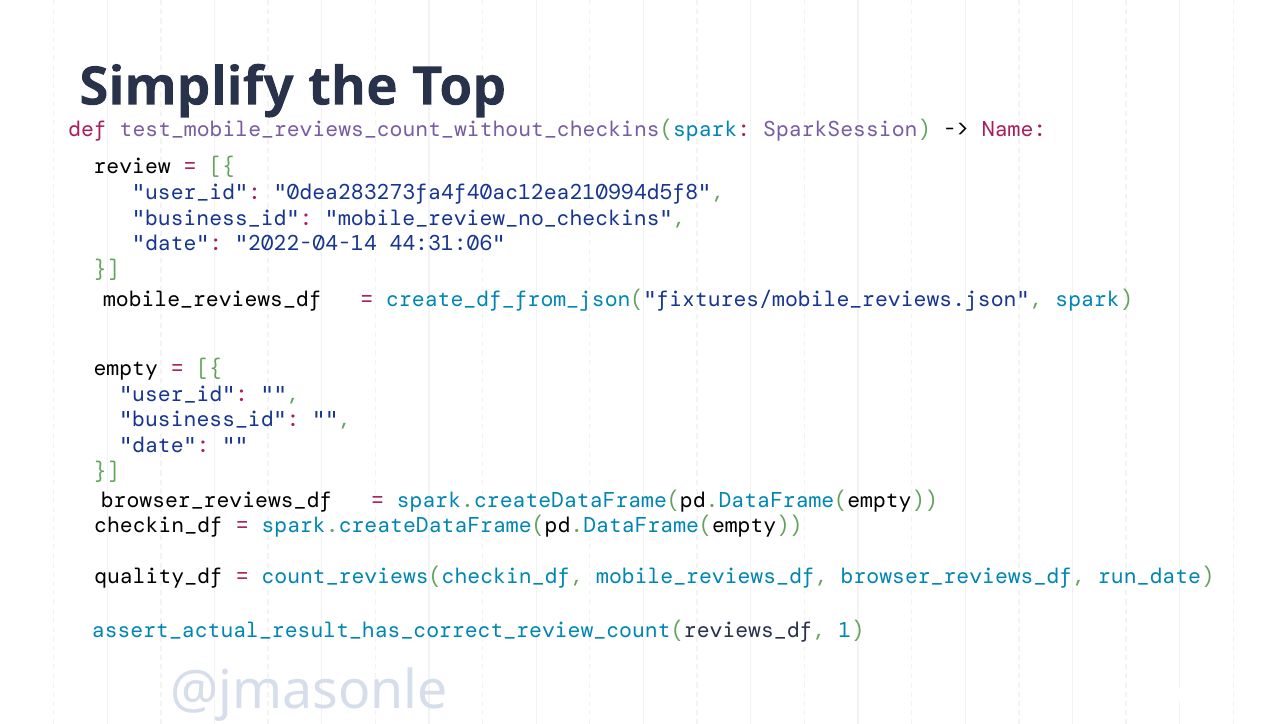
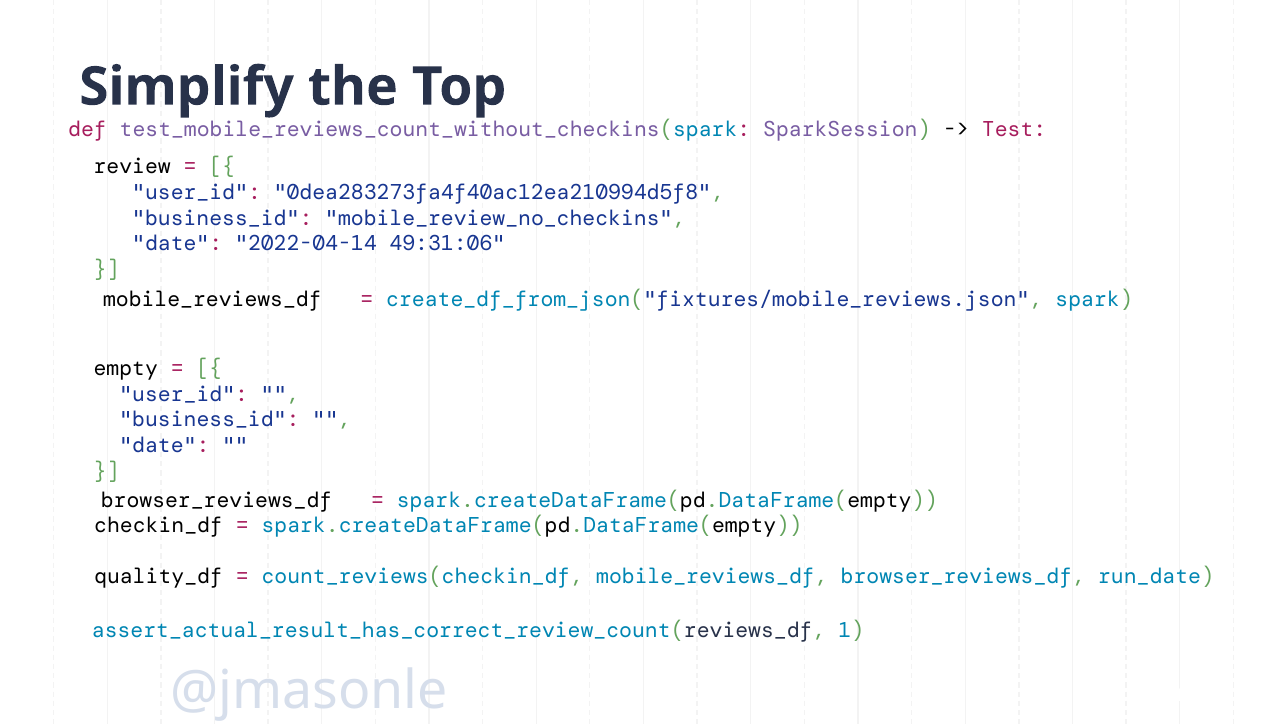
Name: Name -> Test (1014, 130)
44:31:06: 44:31:06 -> 49:31:06 (447, 244)
